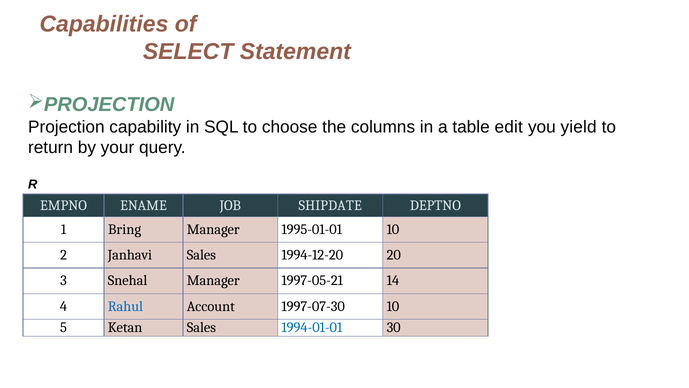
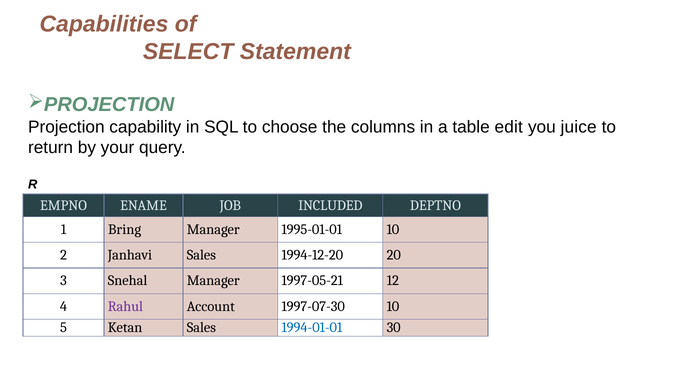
yield: yield -> juice (579, 127)
SHIPDATE: SHIPDATE -> INCLUDED (330, 205)
14: 14 -> 12 (393, 280)
Rahul colour: blue -> purple (125, 306)
